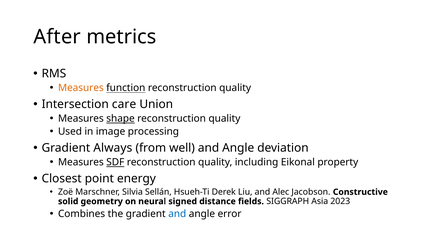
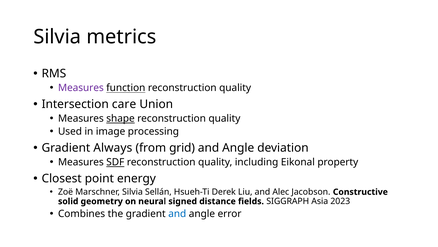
After: After -> Silvia (57, 37)
Measures colour: orange -> purple (81, 88)
well: well -> grid (182, 148)
